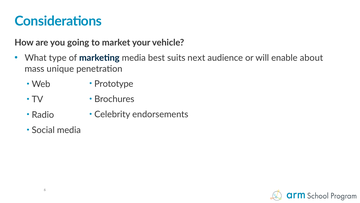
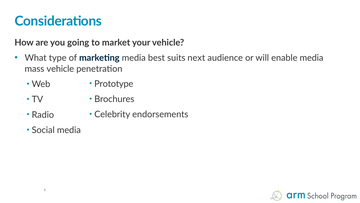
enable about: about -> media (312, 58)
mass unique: unique -> vehicle (60, 69)
